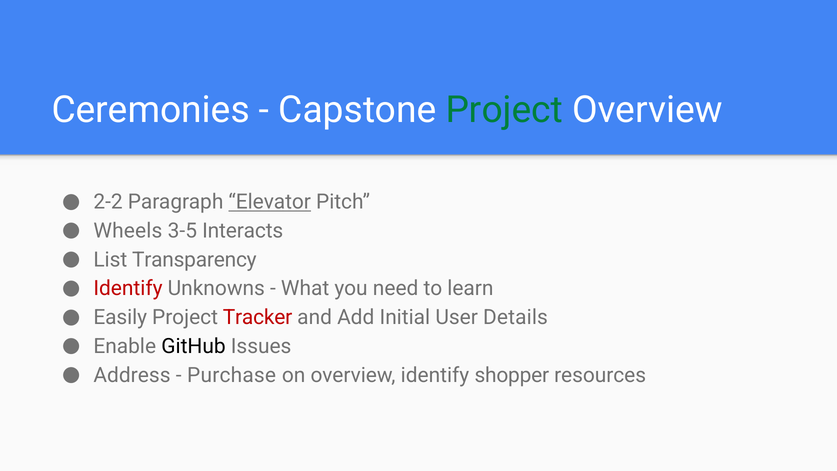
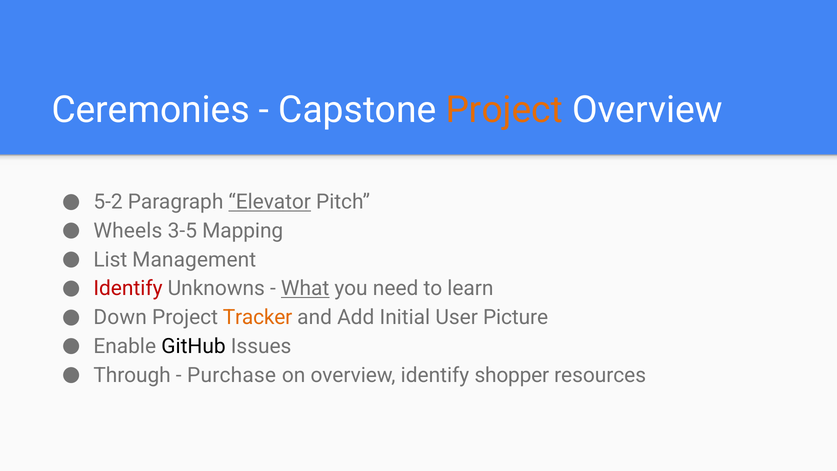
Project colour: green -> orange (504, 110)
2-2: 2-2 -> 5-2 (108, 202)
Interacts: Interacts -> Mapping (243, 231)
Transparency: Transparency -> Management (194, 260)
What underline: none -> present (305, 288)
Easily: Easily -> Down (120, 317)
Tracker colour: red -> orange (258, 317)
Details: Details -> Picture (516, 317)
Address: Address -> Through (132, 375)
